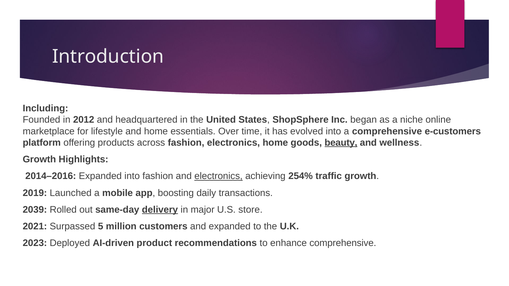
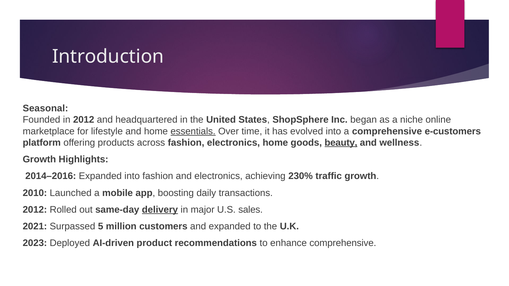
Including: Including -> Seasonal (45, 108)
essentials underline: none -> present (193, 131)
electronics underline: present -> none (218, 176)
254%: 254% -> 230% (301, 176)
2019: 2019 -> 2010 (35, 193)
2039: 2039 -> 2012 (35, 210)
store: store -> sales (251, 210)
